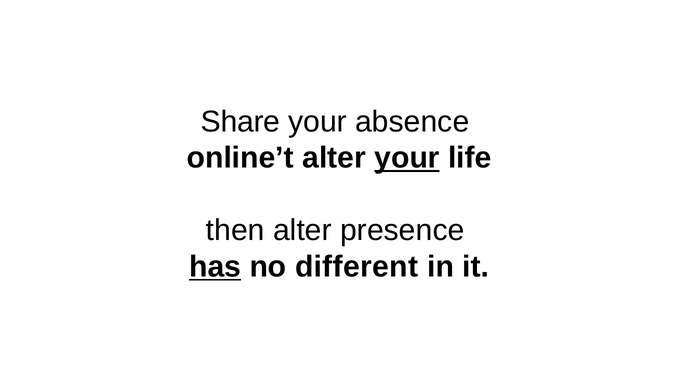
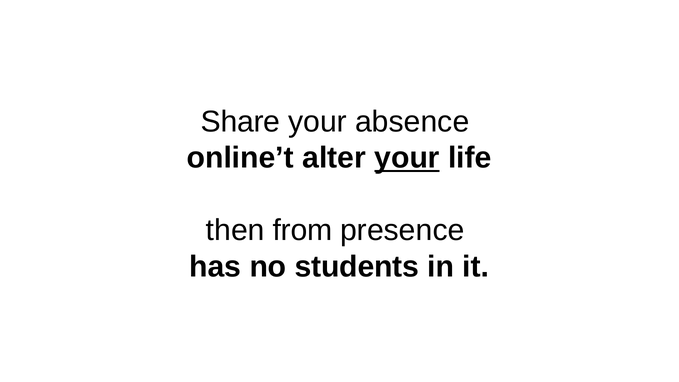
then alter: alter -> from (303, 230)
has underline: present -> none (215, 267)
different: different -> students (357, 267)
